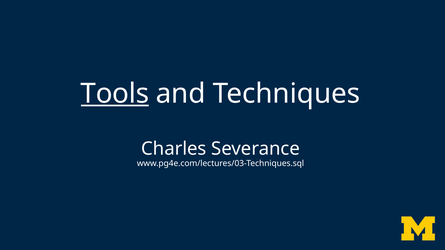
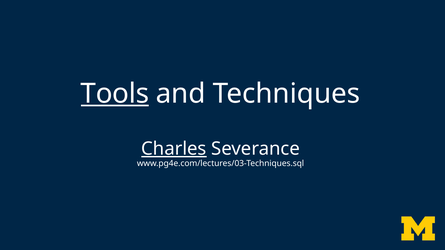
Charles underline: none -> present (174, 149)
